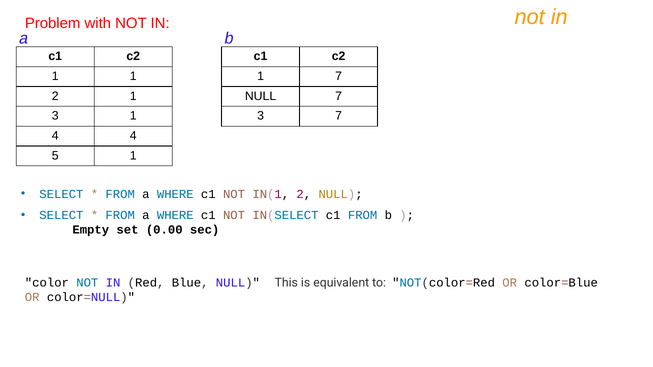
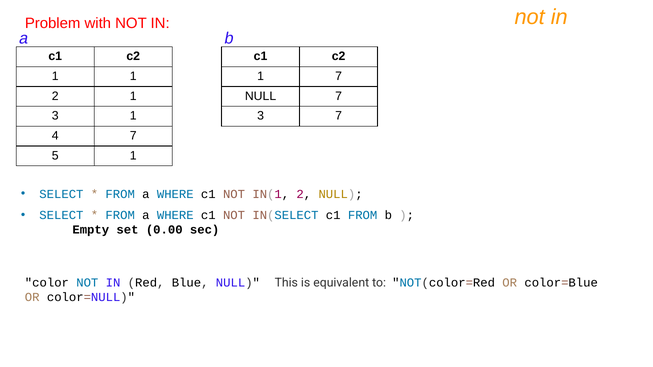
4 4: 4 -> 7 (133, 136)
